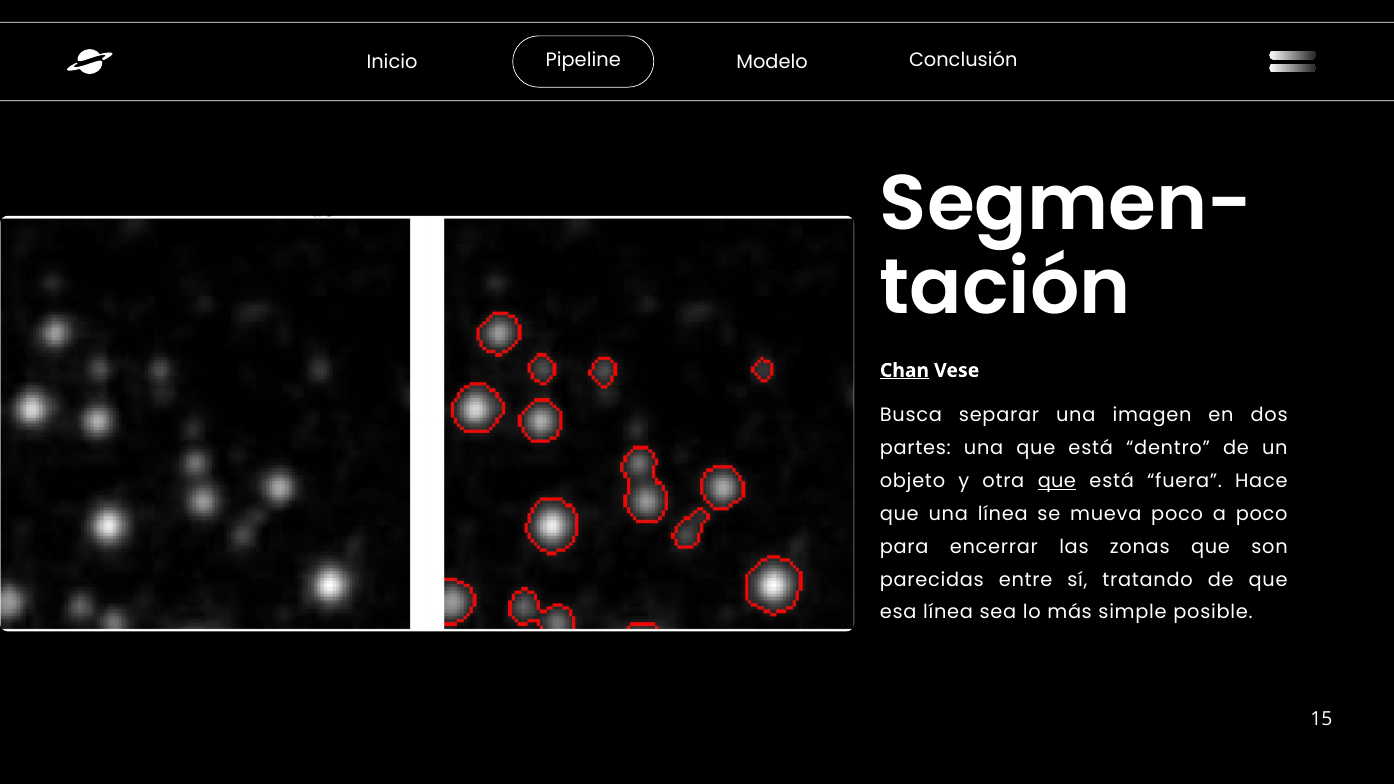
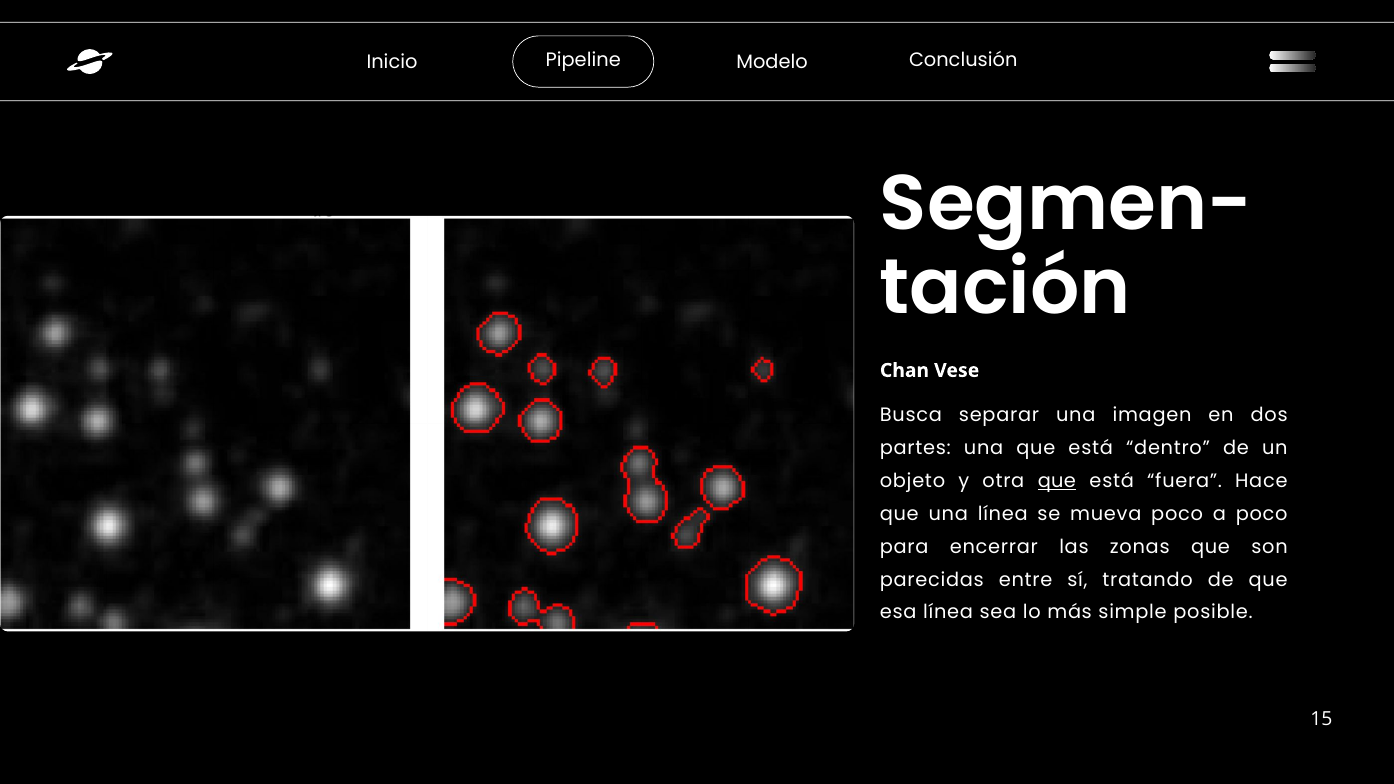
Chan underline: present -> none (905, 371)
